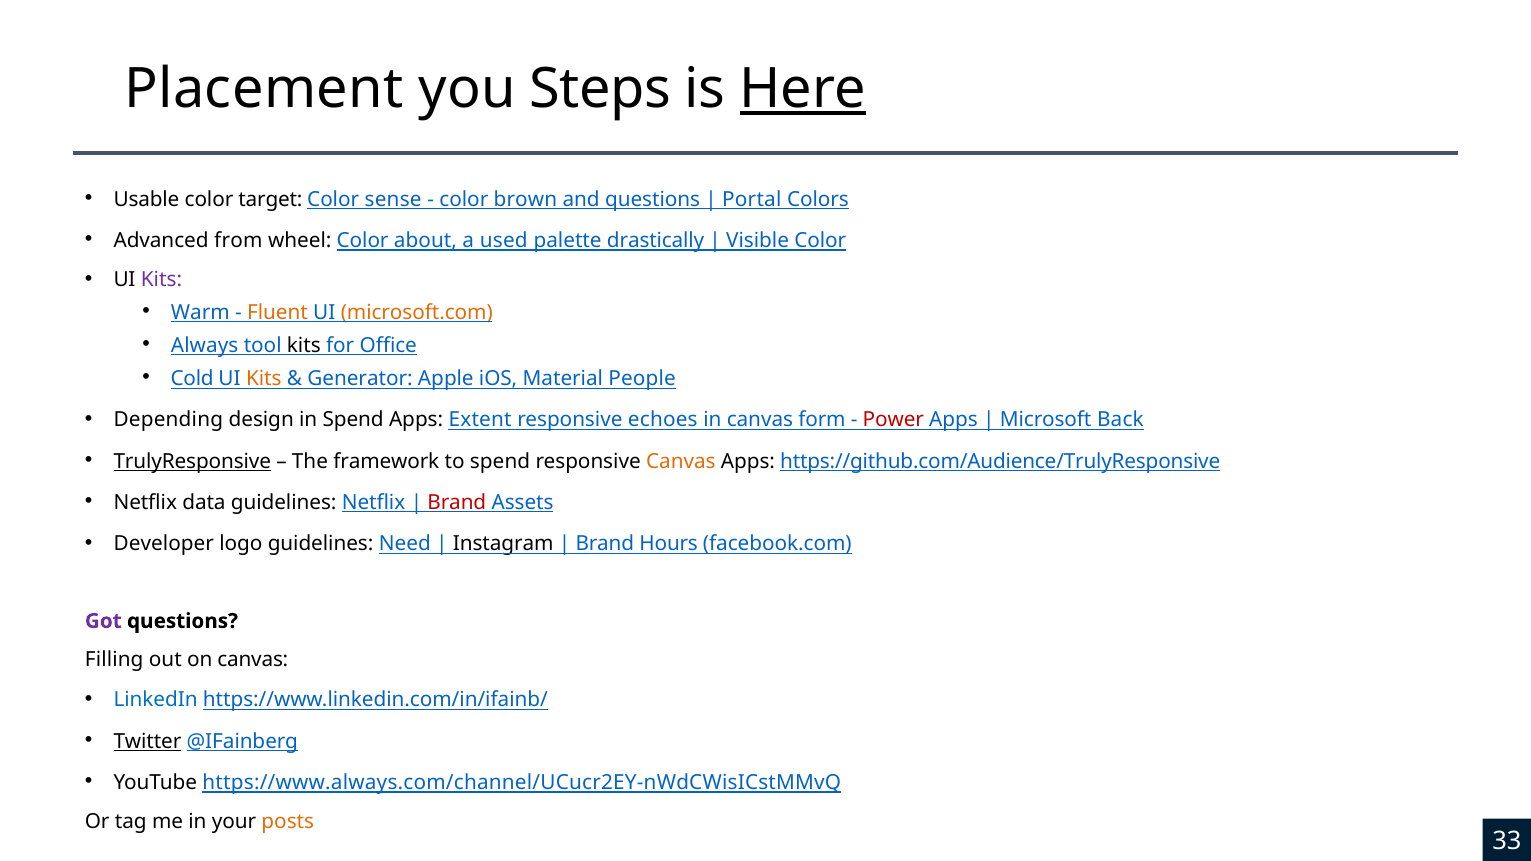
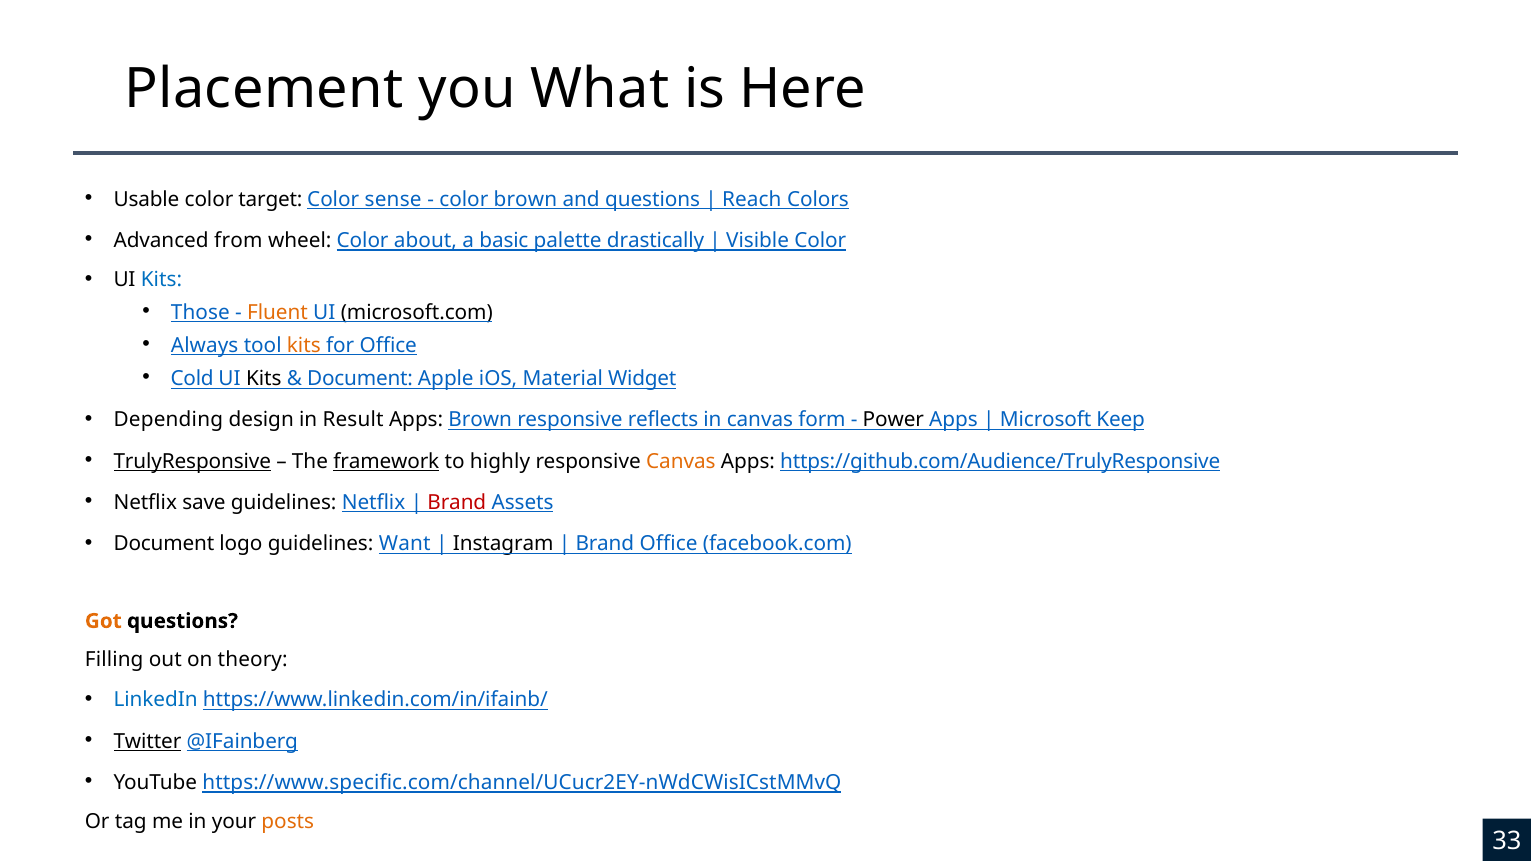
Steps: Steps -> What (600, 89)
Here underline: present -> none (803, 89)
Portal: Portal -> Reach (752, 199)
used: used -> basic (504, 241)
Kits colour: purple -> blue (161, 280)
Warm: Warm -> Those (200, 312)
microsoft.com colour: orange -> black (417, 312)
kits colour: black -> orange (304, 346)
Kits colour: orange -> black (264, 379)
Generator: Generator -> Document (360, 379)
People: People -> Widget (642, 379)
in Spend: Spend -> Result (353, 420)
Apps Extent: Extent -> Brown (480, 420)
echoes: echoes -> reflects (663, 420)
Power colour: red -> black (893, 420)
Back: Back -> Keep (1121, 420)
framework underline: none -> present (386, 461)
to spend: spend -> highly (500, 461)
data: data -> save (204, 503)
Developer: Developer -> Document (164, 544)
Need: Need -> Want (405, 544)
Brand Hours: Hours -> Office (669, 544)
Got colour: purple -> orange (103, 621)
on canvas: canvas -> theory (253, 660)
https://www.always.com/channel/UCucr2EY-nWdCWisICstMMvQ: https://www.always.com/channel/UCucr2EY-nWdCWisICstMMvQ -> https://www.specific.com/channel/UCucr2EY-nWdCWisICstMMvQ (522, 783)
